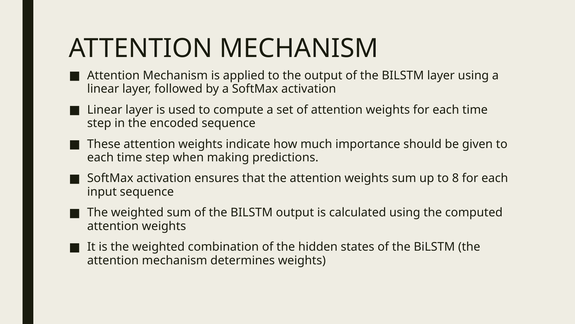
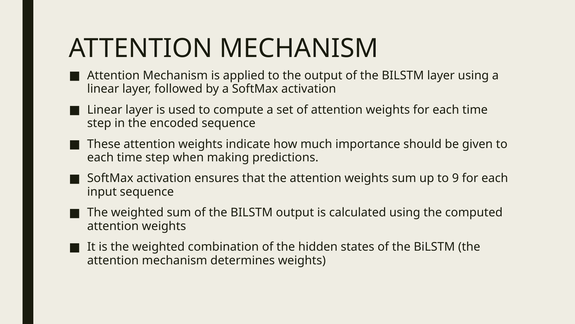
8: 8 -> 9 (455, 178)
